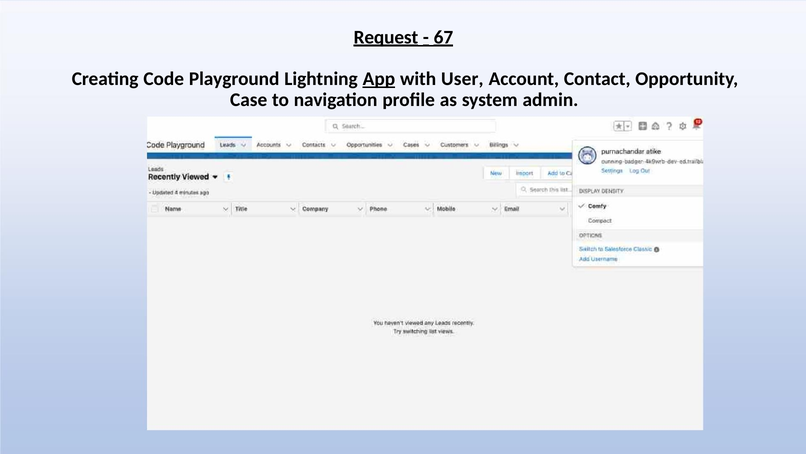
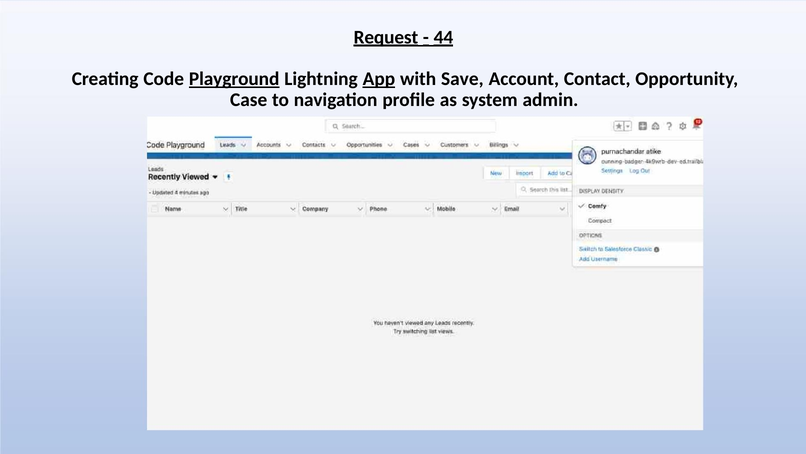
67: 67 -> 44 (443, 37)
Playground underline: none -> present (234, 79)
User: User -> Save (462, 79)
